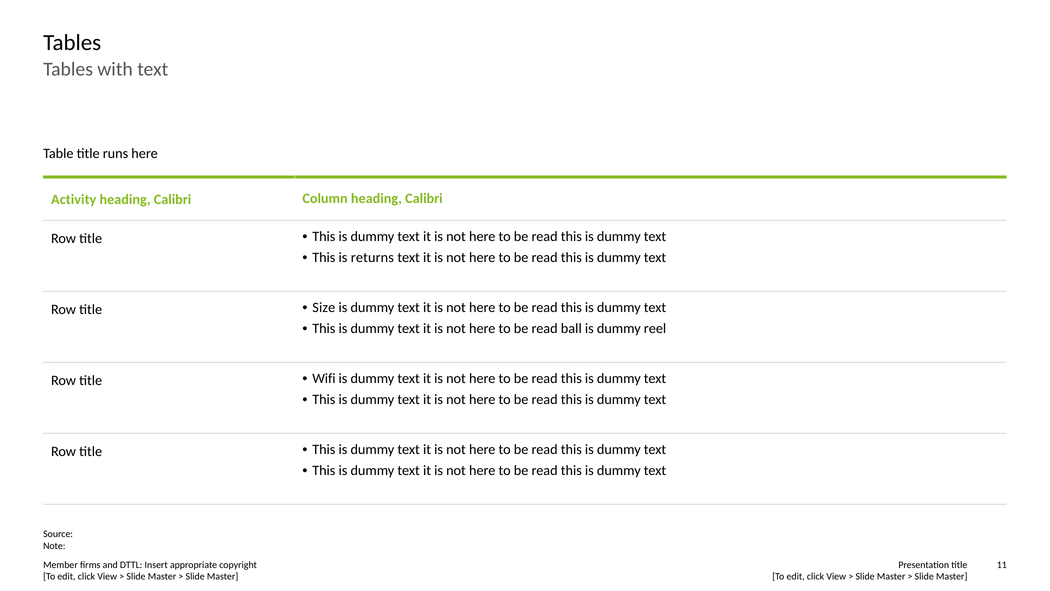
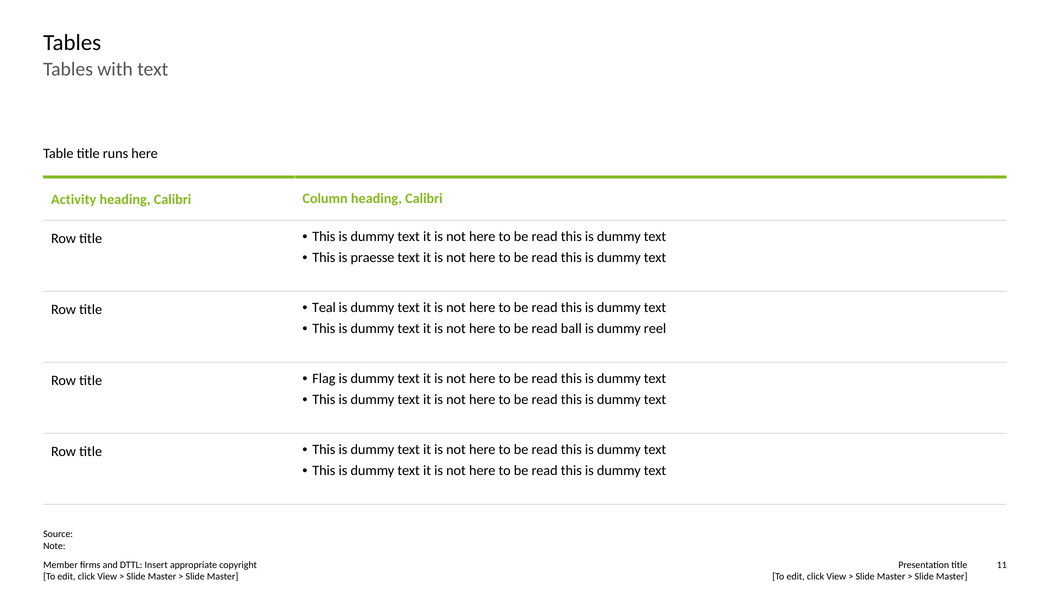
returns: returns -> praesse (373, 257)
Size: Size -> Teal (324, 308)
Wifi: Wifi -> Flag (324, 379)
